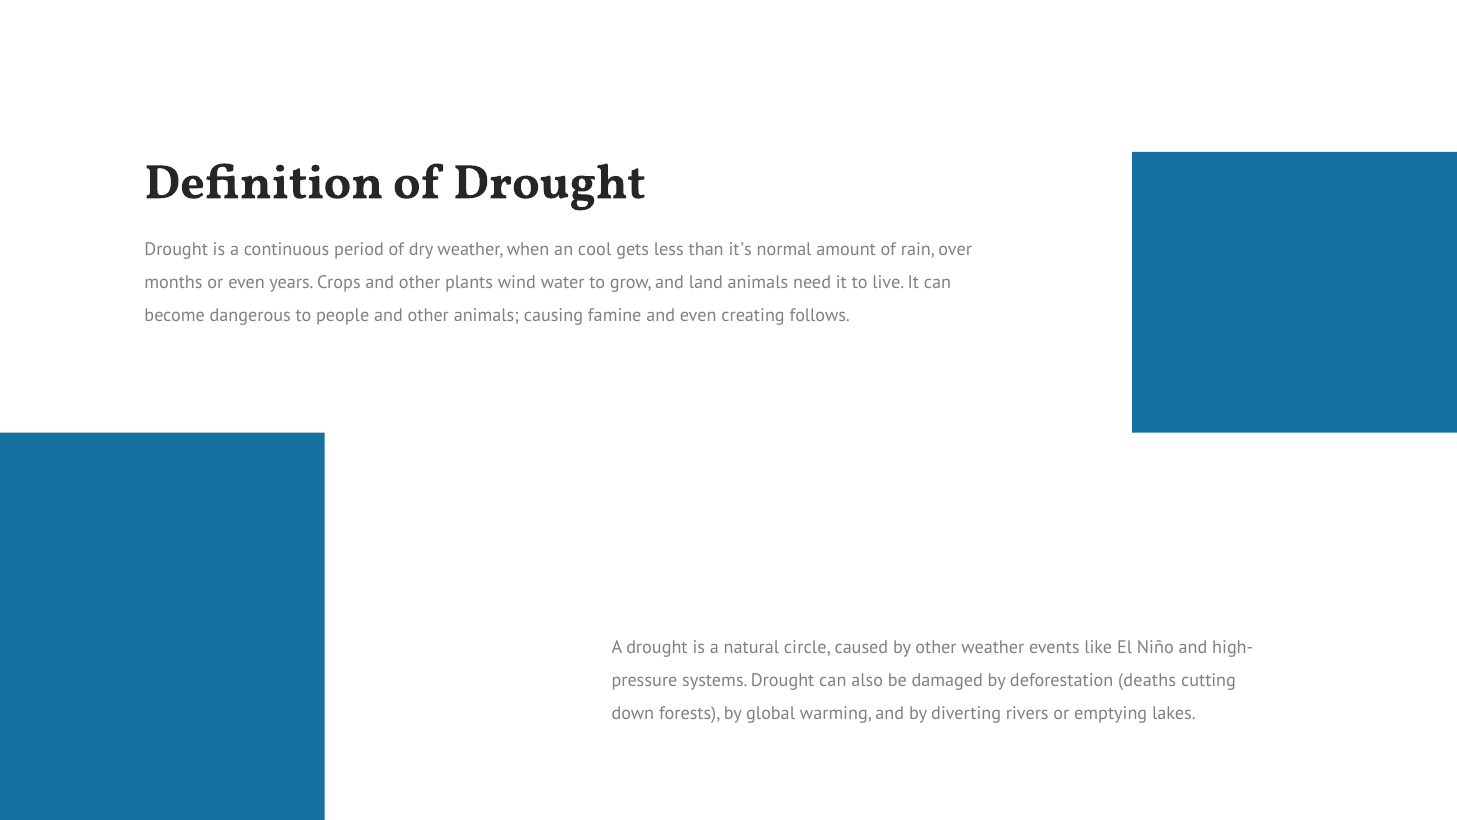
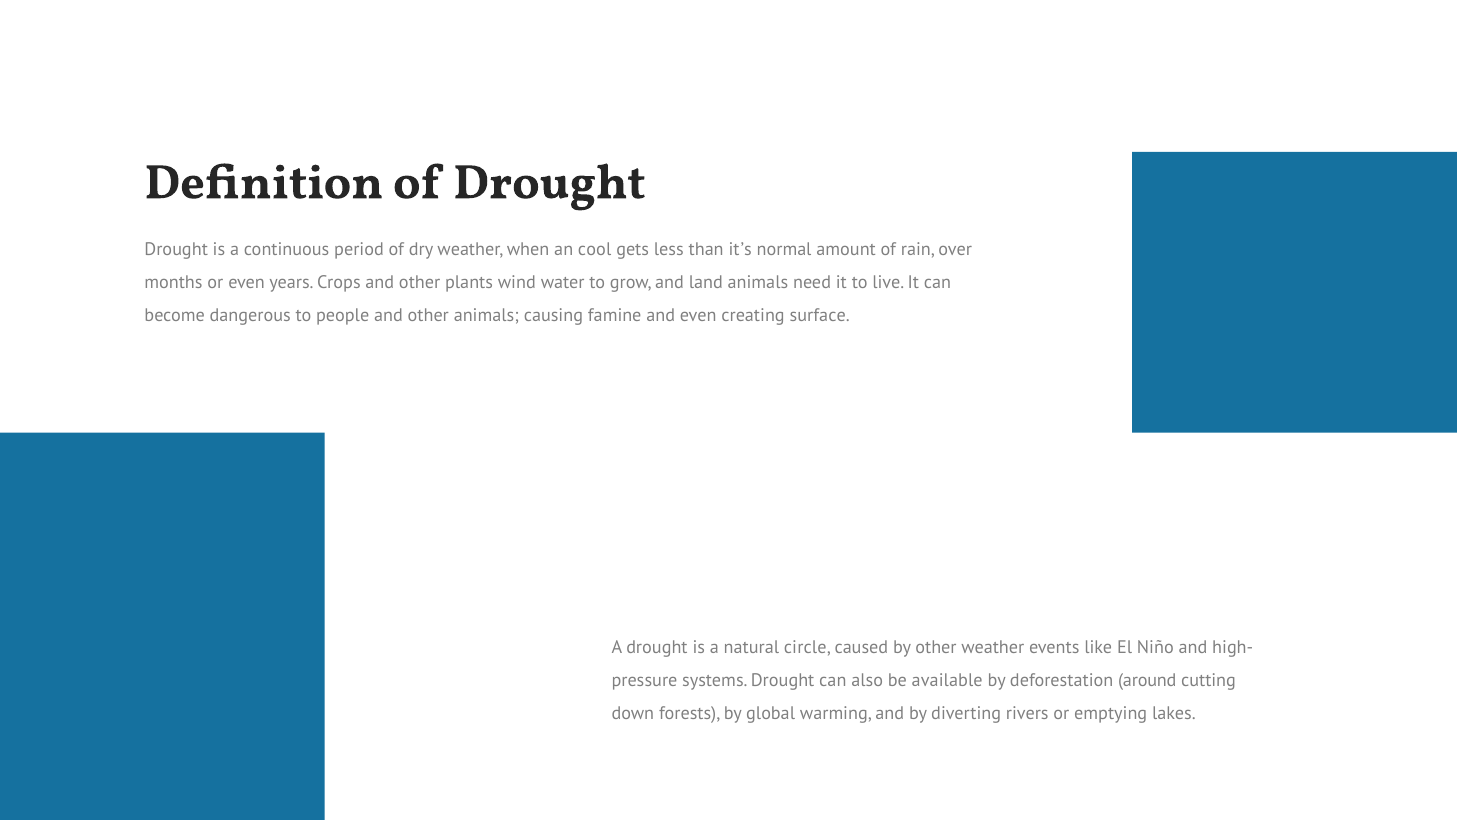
follows: follows -> surface (820, 315)
damaged: damaged -> available (947, 680)
deaths: deaths -> around (1147, 680)
